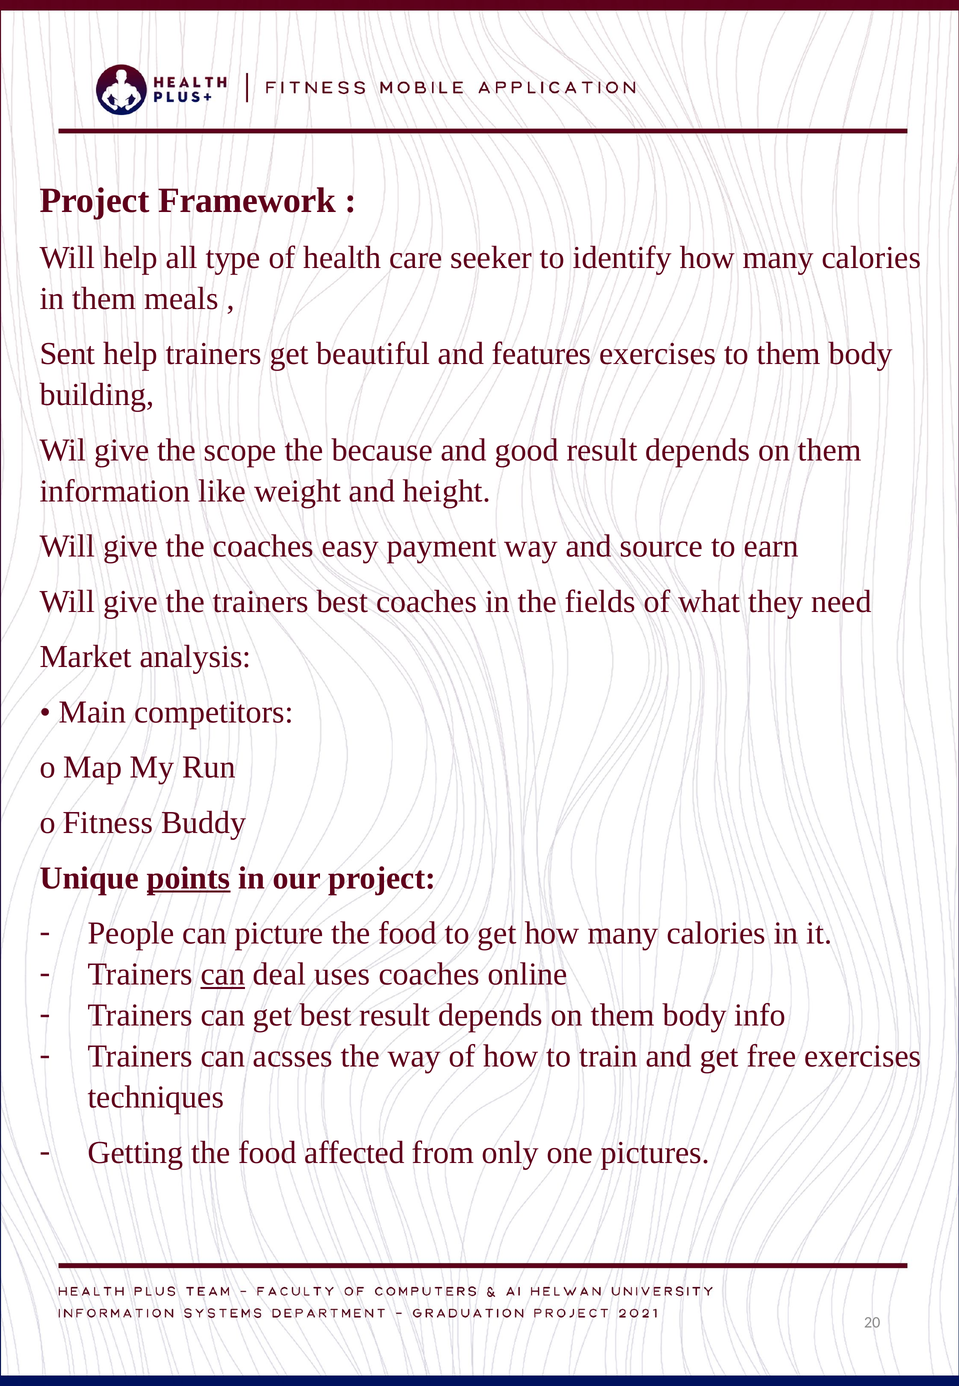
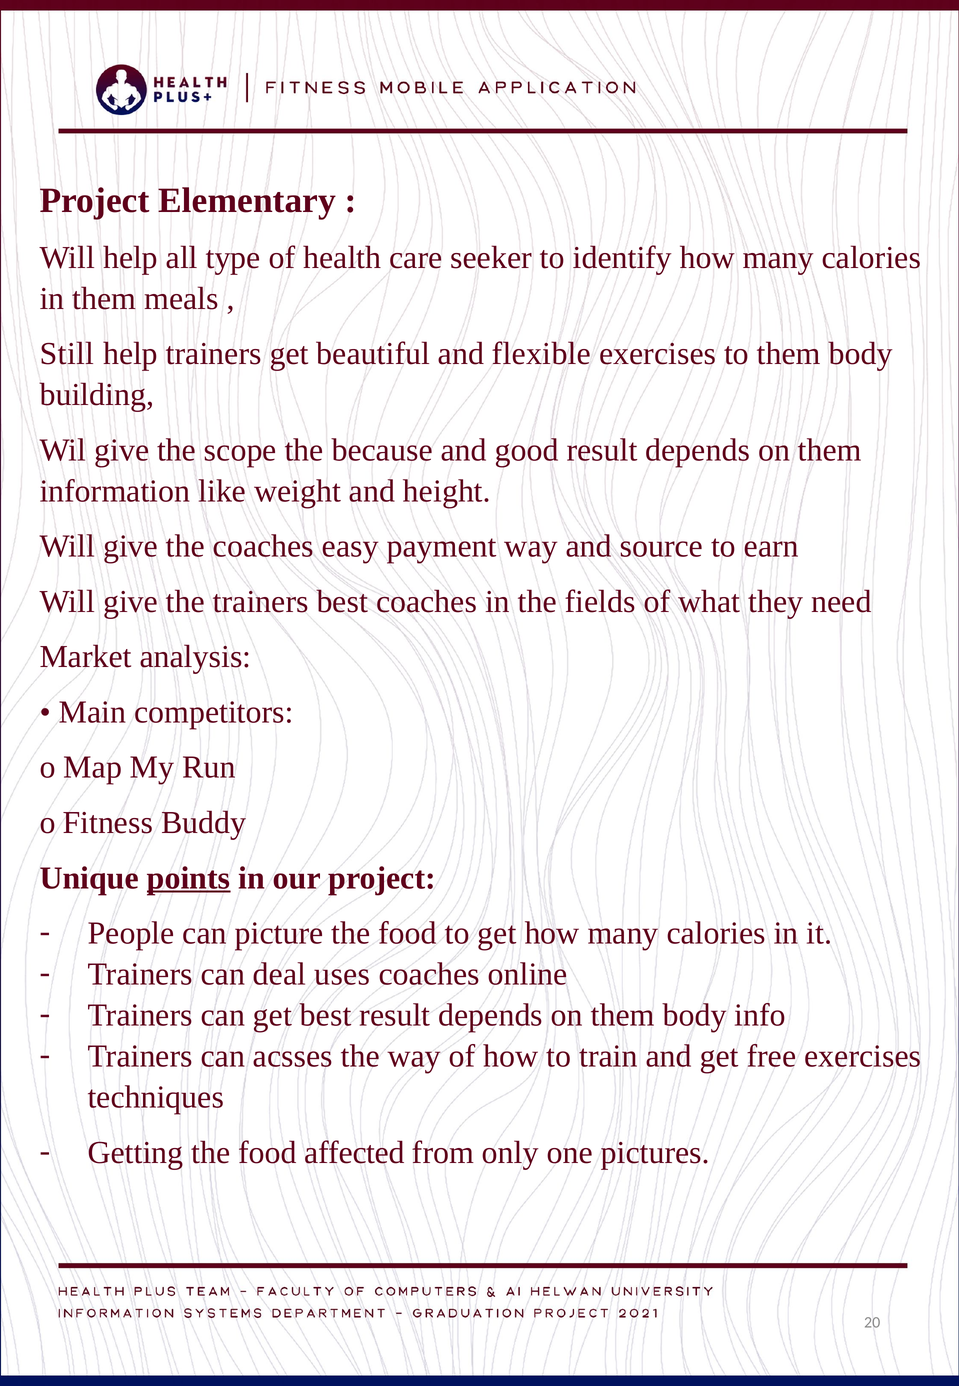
Framework: Framework -> Elementary (247, 200)
Sent: Sent -> Still (67, 354)
features: features -> flexible (541, 354)
can underline: present -> none (223, 974)
